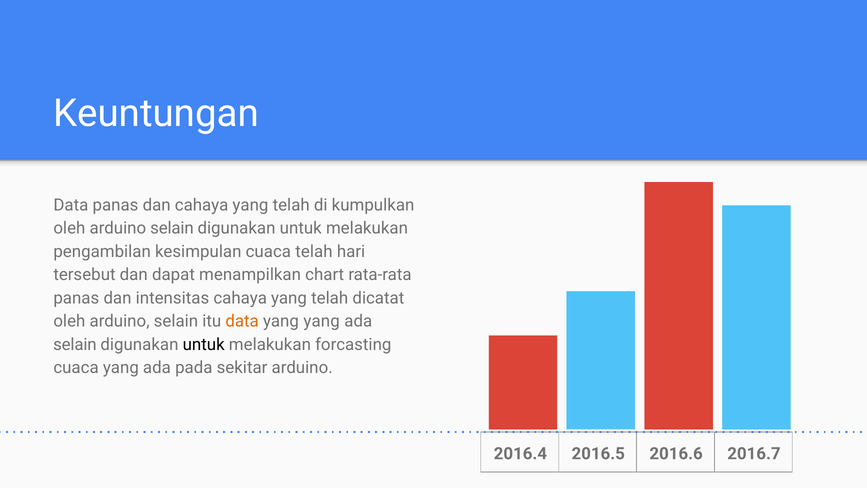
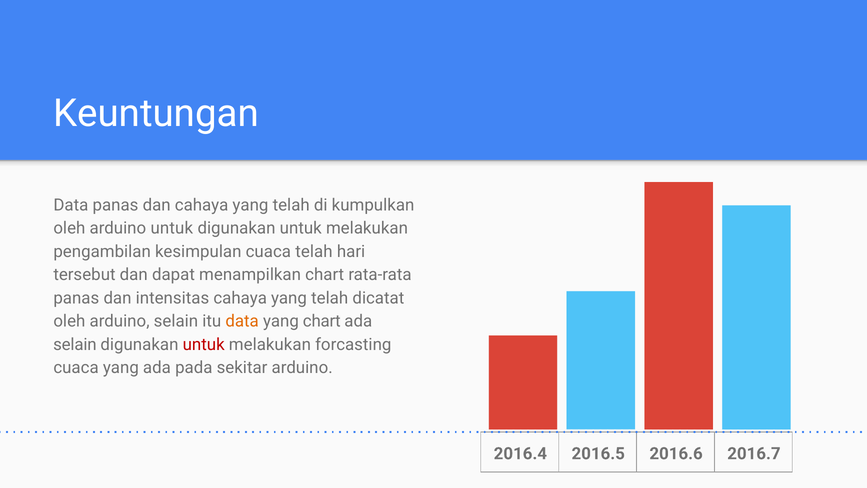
selain: selain -> untuk (172, 228)
yang yang: yang -> chart (322, 321)
untuk colour: black -> red (204, 344)
